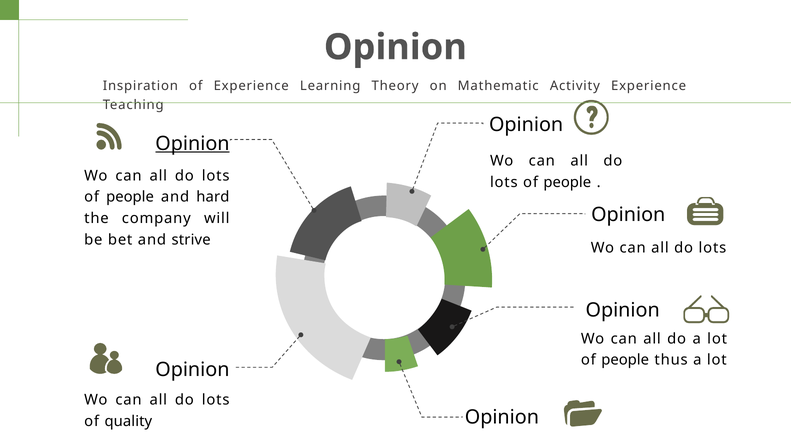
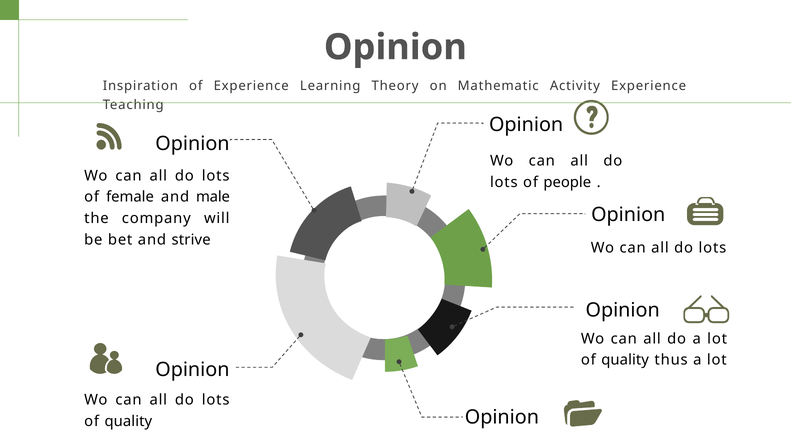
Opinion underline: present -> none (192, 144)
people: people -> female (130, 197)
hard: hard -> male (213, 197)
people: people -> quality (625, 360)
